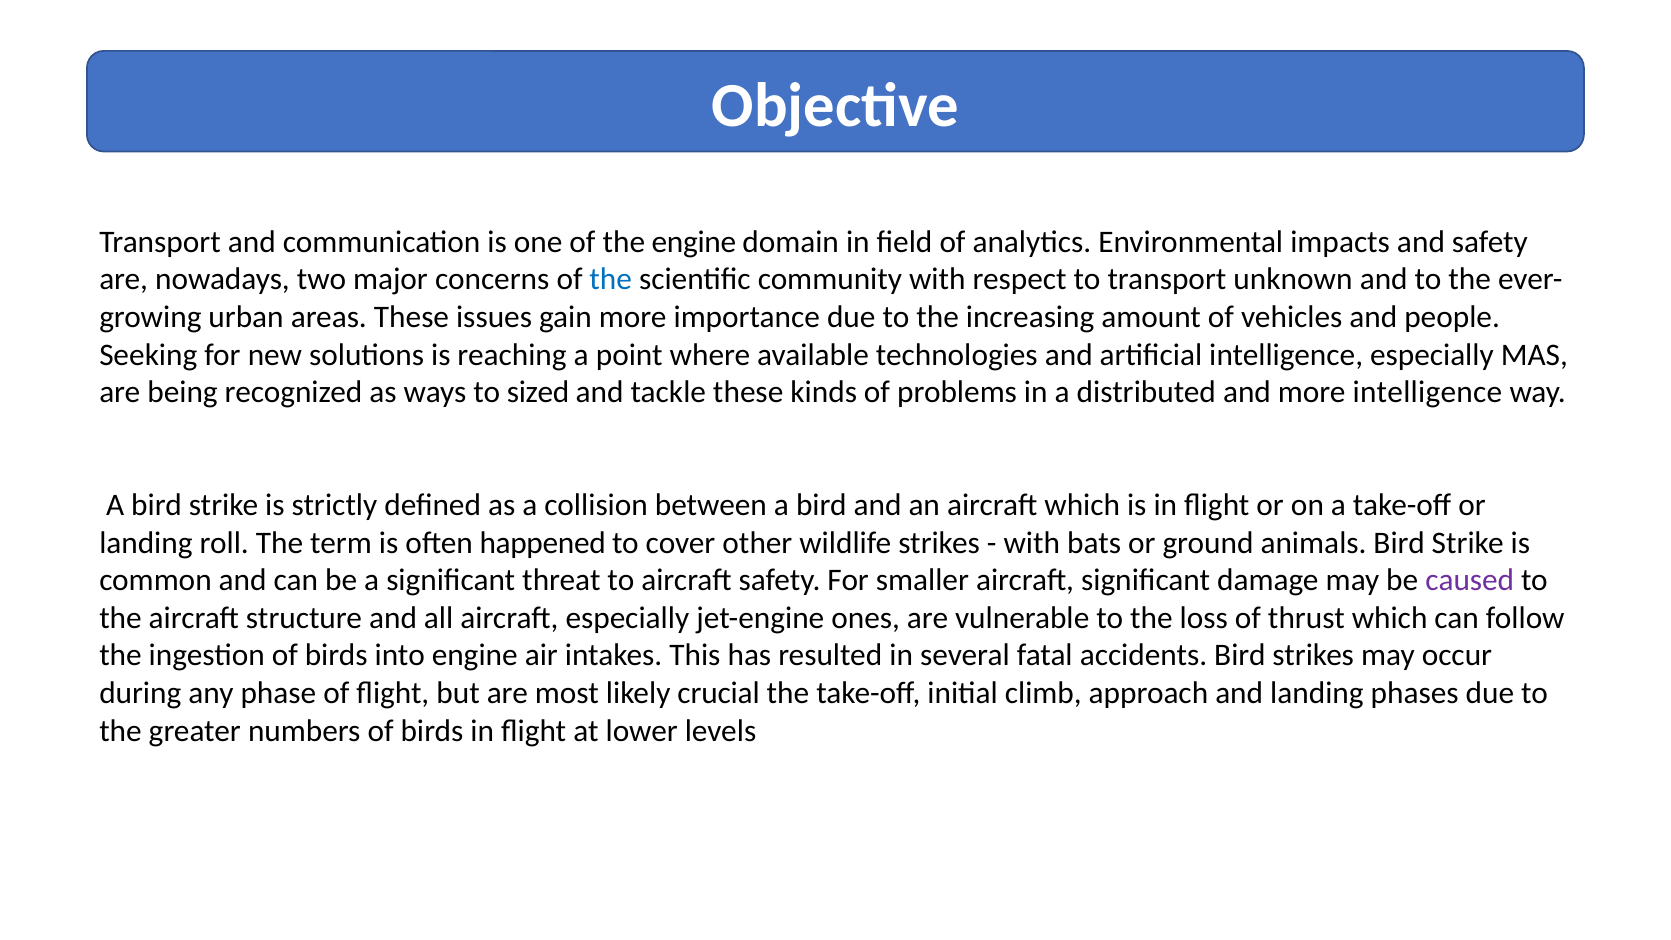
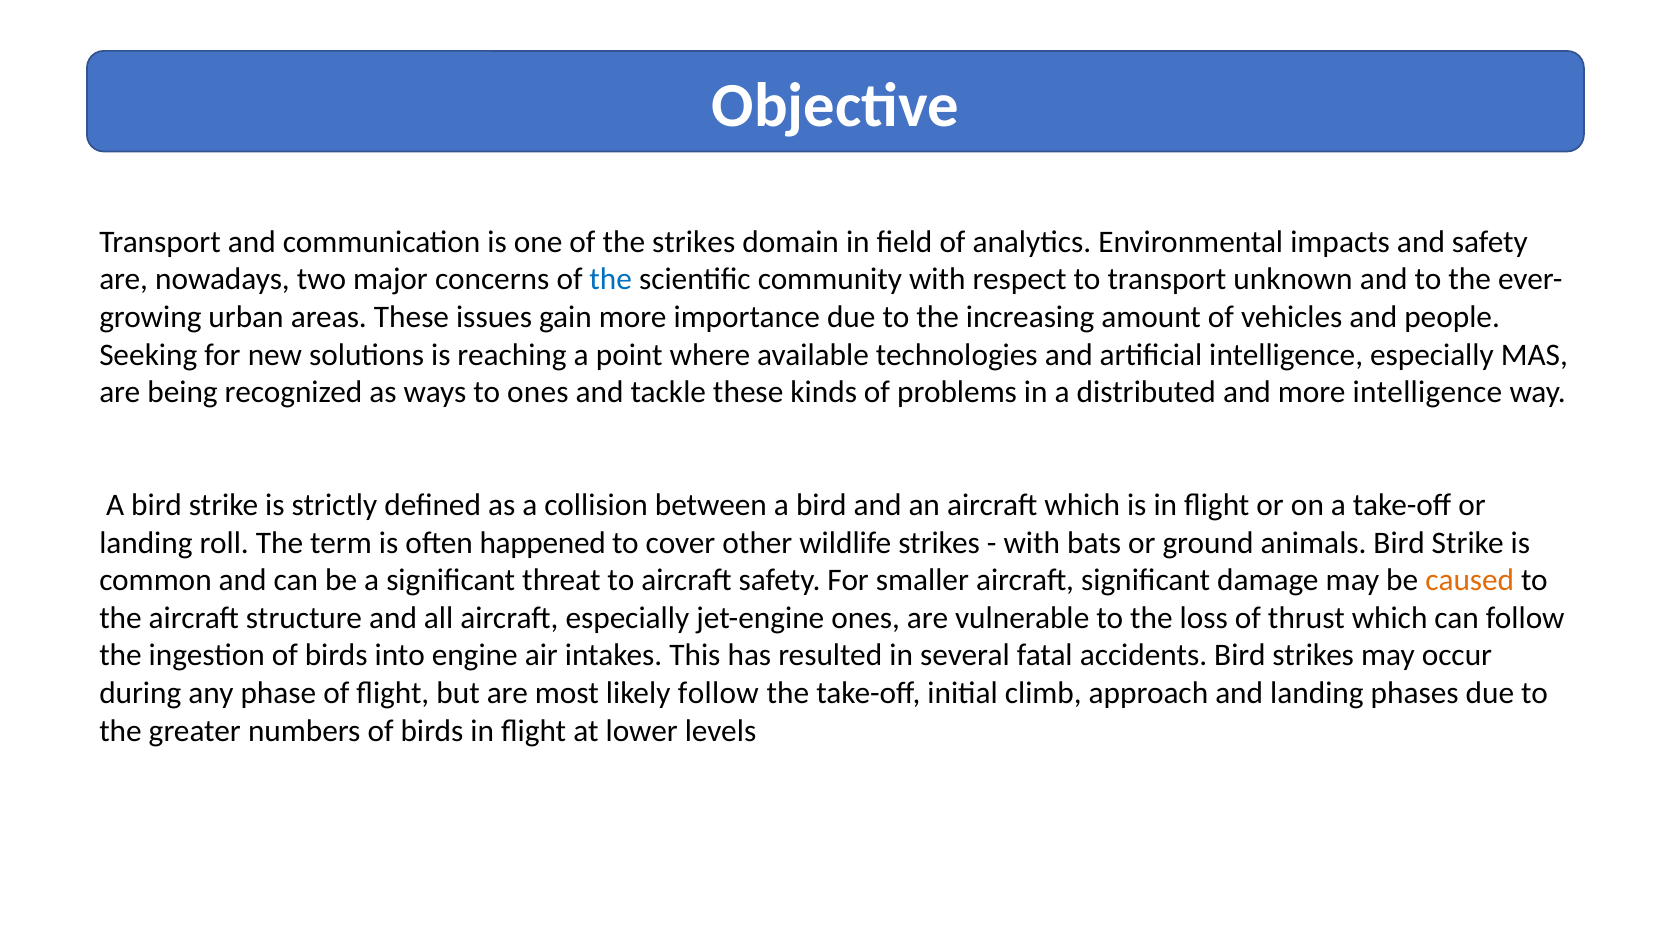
the engine: engine -> strikes (694, 242)
to sized: sized -> ones (538, 392)
caused colour: purple -> orange (1470, 580)
likely crucial: crucial -> follow (718, 693)
